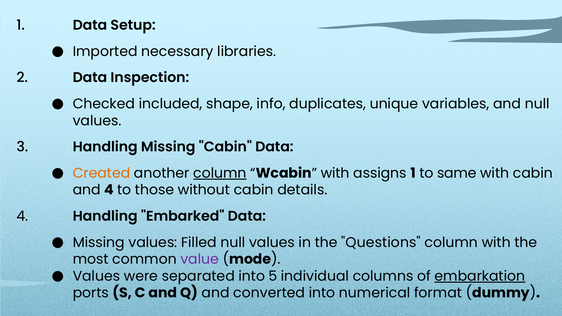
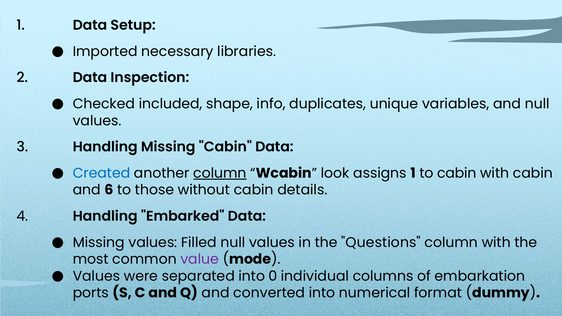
Created colour: orange -> blue (101, 173)
Wcabin with: with -> look (335, 173)
to same: same -> cabin (457, 173)
and 4: 4 -> 6 (109, 190)
5: 5 -> 0 (273, 276)
embarkation underline: present -> none (480, 276)
